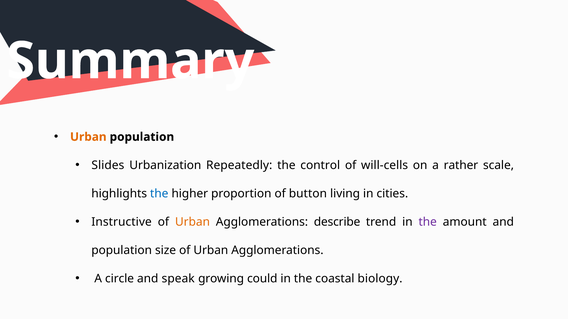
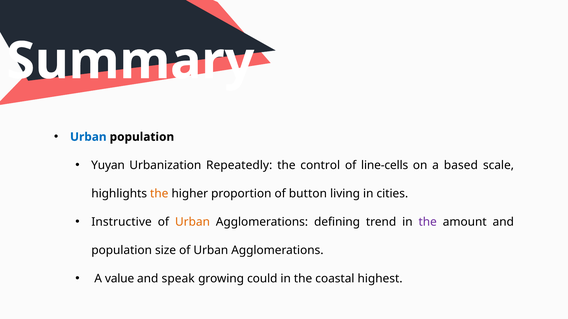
Urban colour: orange -> blue (88, 137)
Slides: Slides -> Yuyan (108, 166)
will-cells: will-cells -> line-cells (385, 166)
rather: rather -> based (461, 166)
the colour: blue -> orange (159, 194)
describe: describe -> defining (337, 222)
circle: circle -> value (120, 279)
biology: biology -> highest (380, 279)
